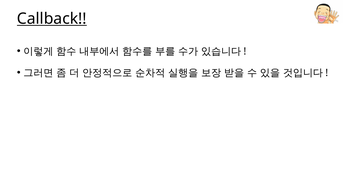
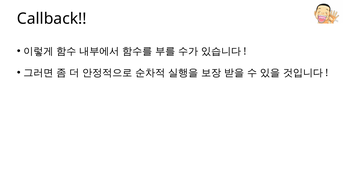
Callback underline: present -> none (52, 19)
